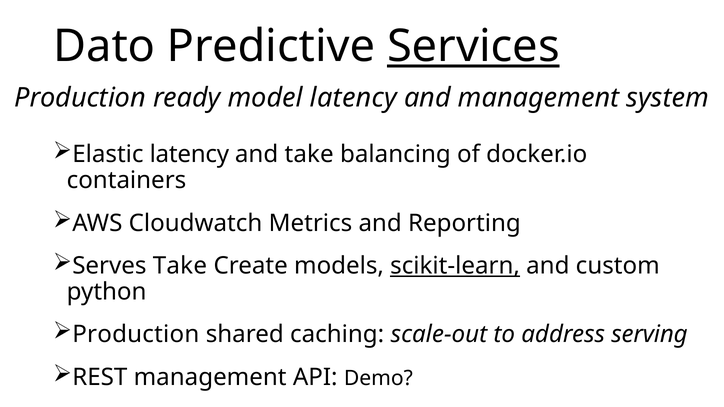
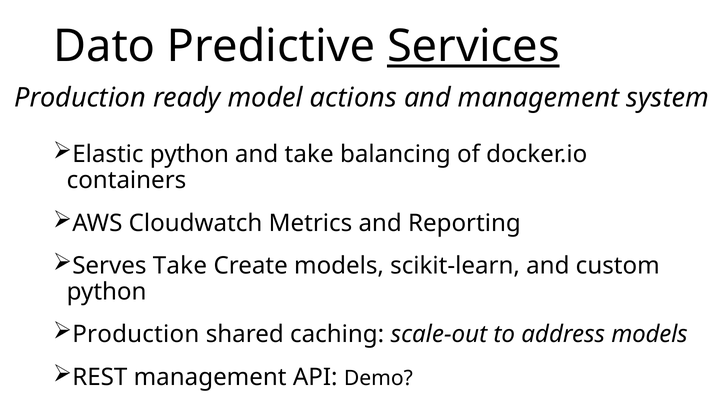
model latency: latency -> actions (353, 98)
Elastic latency: latency -> python (189, 155)
scikit-learn underline: present -> none (455, 266)
address serving: serving -> models (649, 335)
